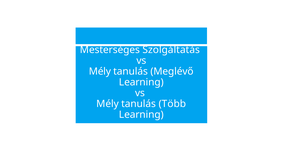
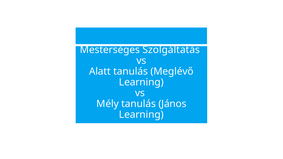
Mély: Mély -> Alatt (100, 72)
Több: Több -> János (172, 104)
